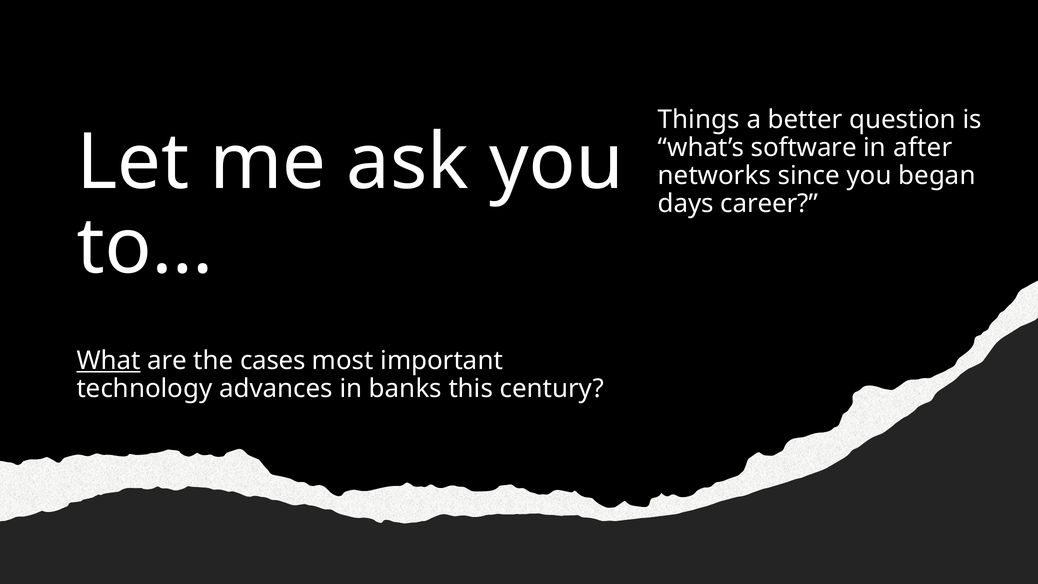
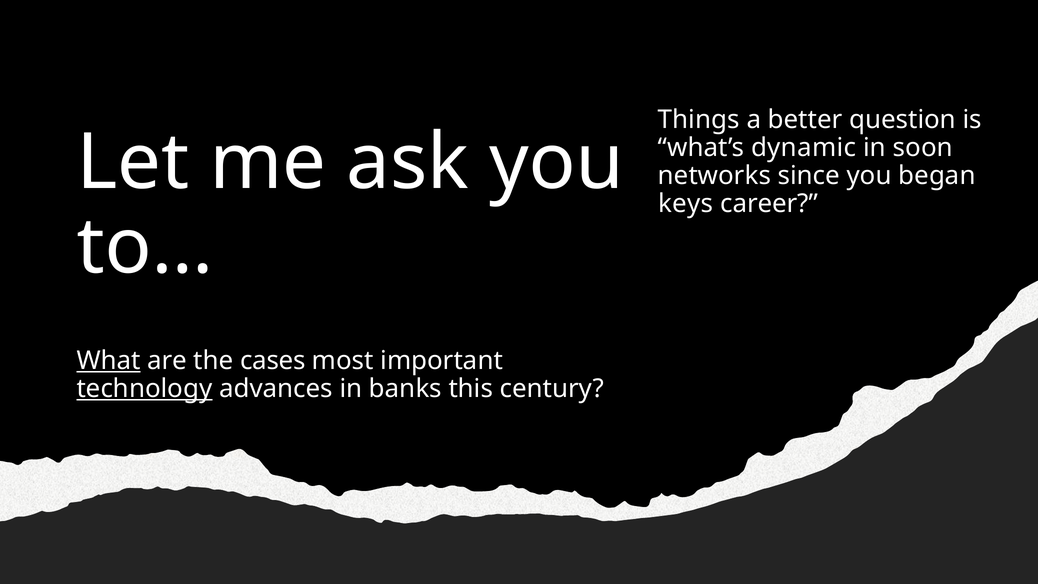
software: software -> dynamic (804, 148)
after: after -> soon (923, 148)
days: days -> keys (686, 204)
technology underline: none -> present (144, 389)
